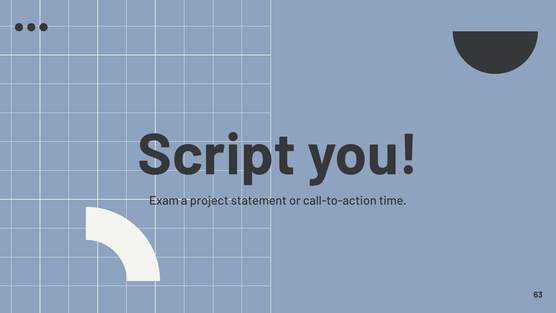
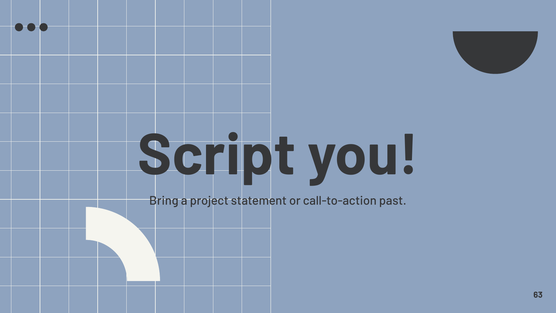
Exam: Exam -> Bring (164, 201)
time: time -> past (393, 201)
